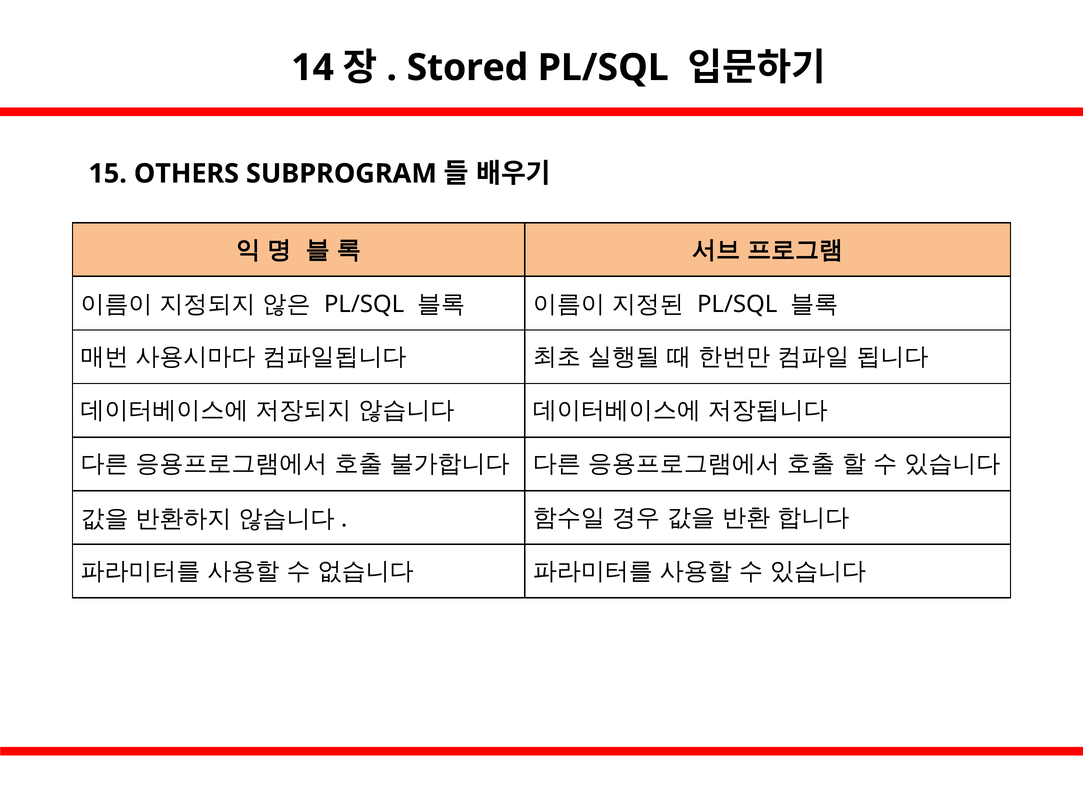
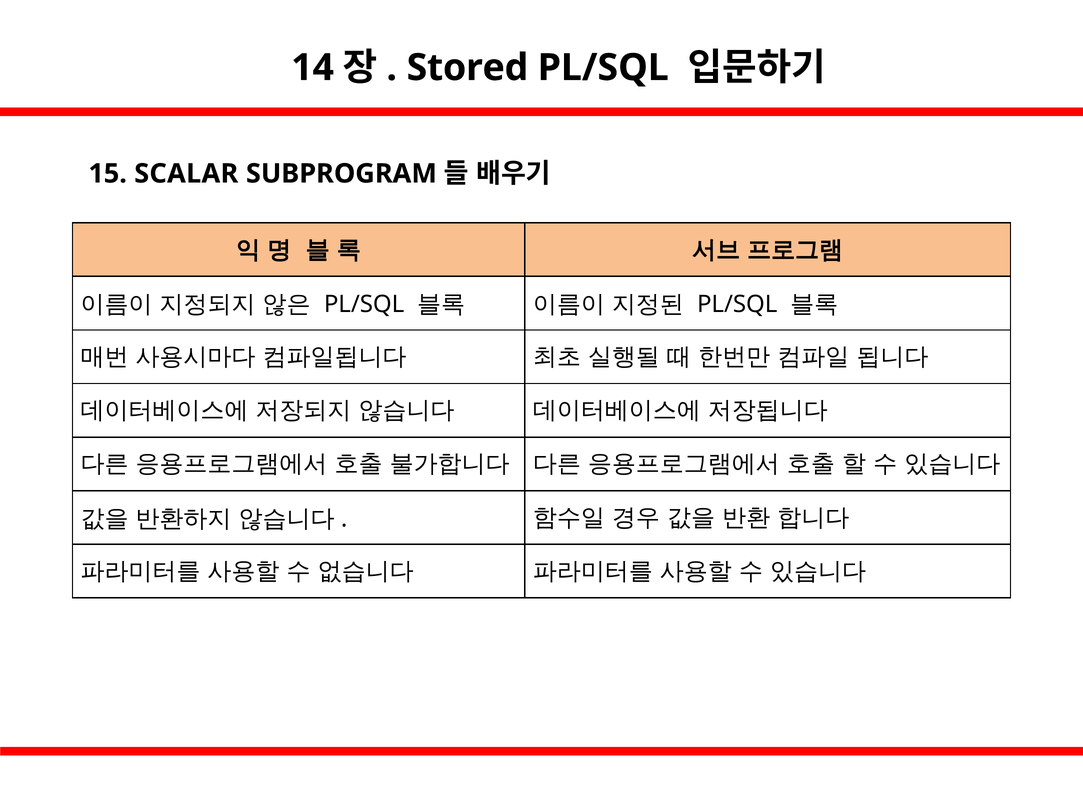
OTHERS: OTHERS -> SCALAR (186, 174)
